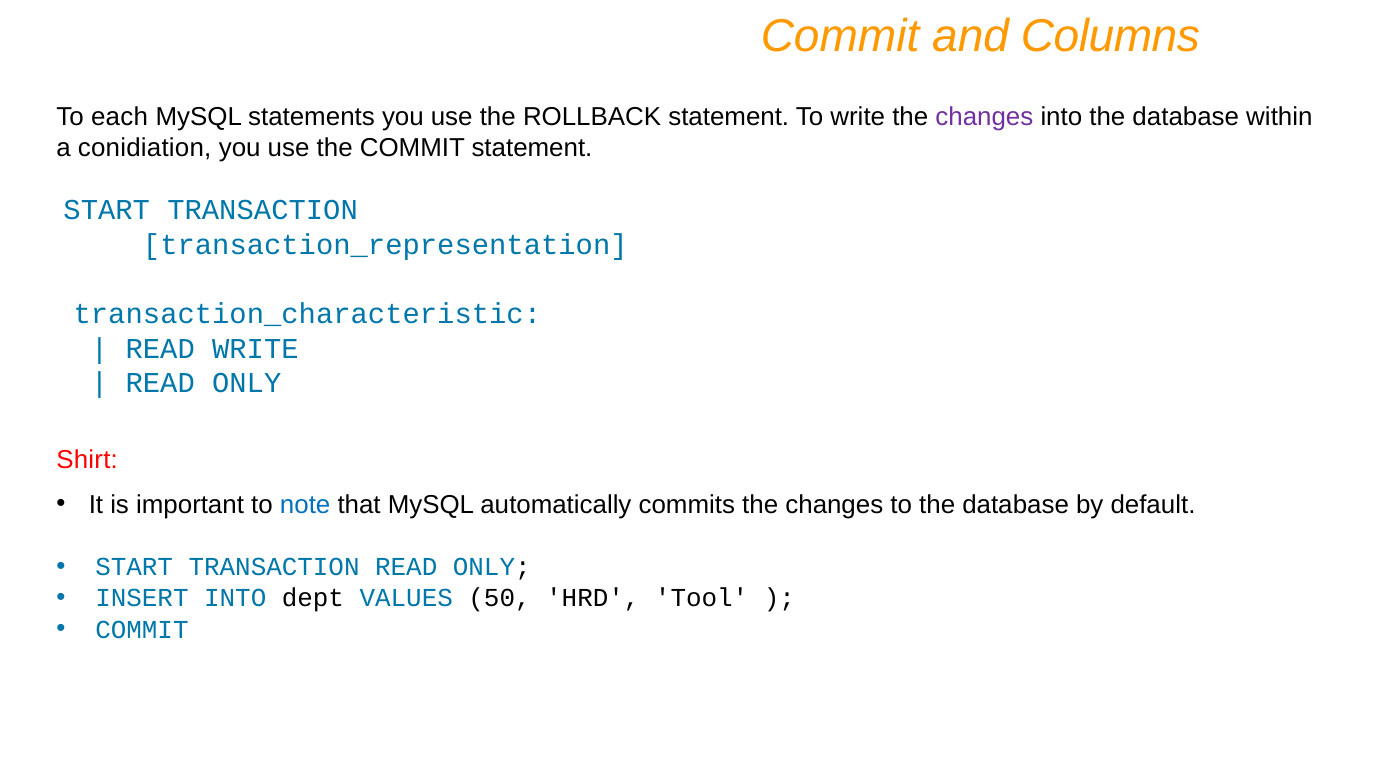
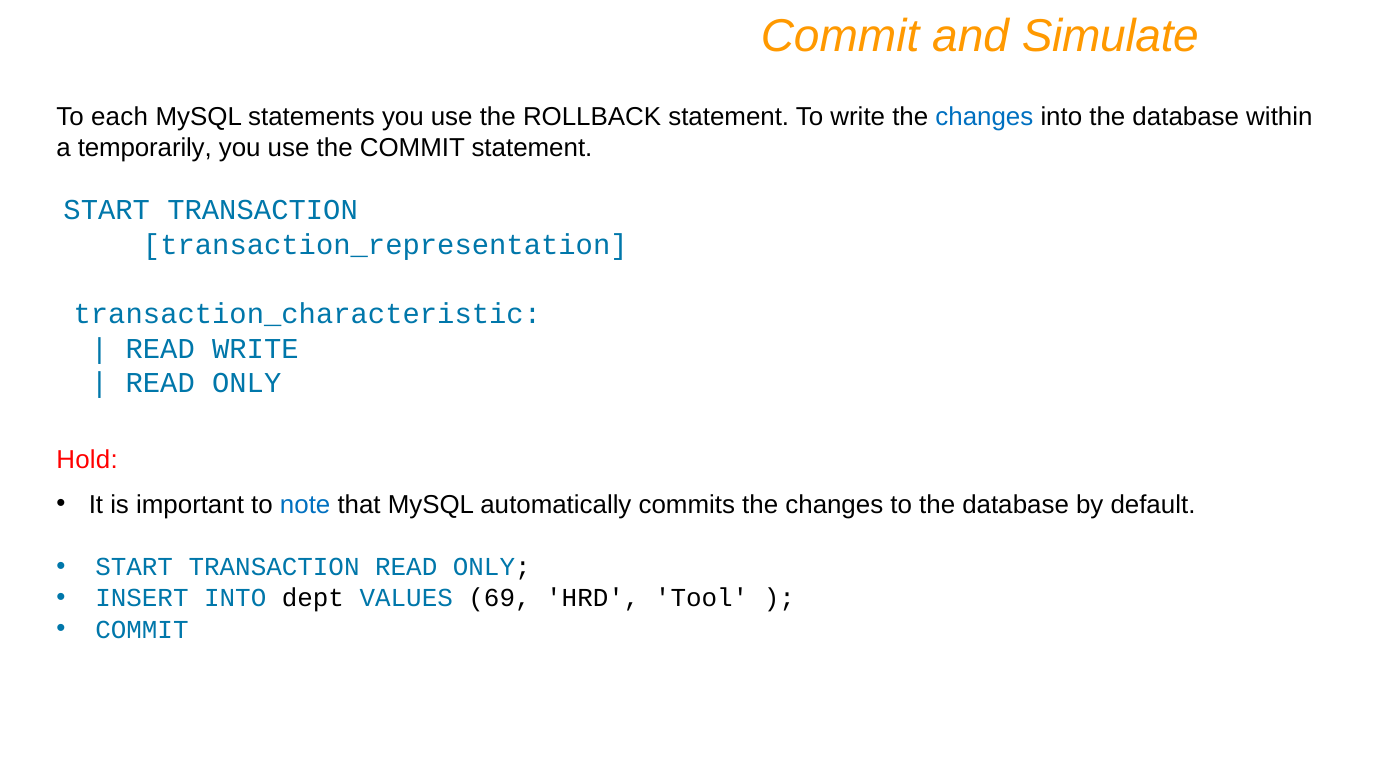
Columns: Columns -> Simulate (1110, 36)
changes colour: purple -> blue (984, 117)
conidiation: conidiation -> temporarily (145, 149)
Shirt: Shirt -> Hold (87, 460)
50: 50 -> 69 (500, 599)
